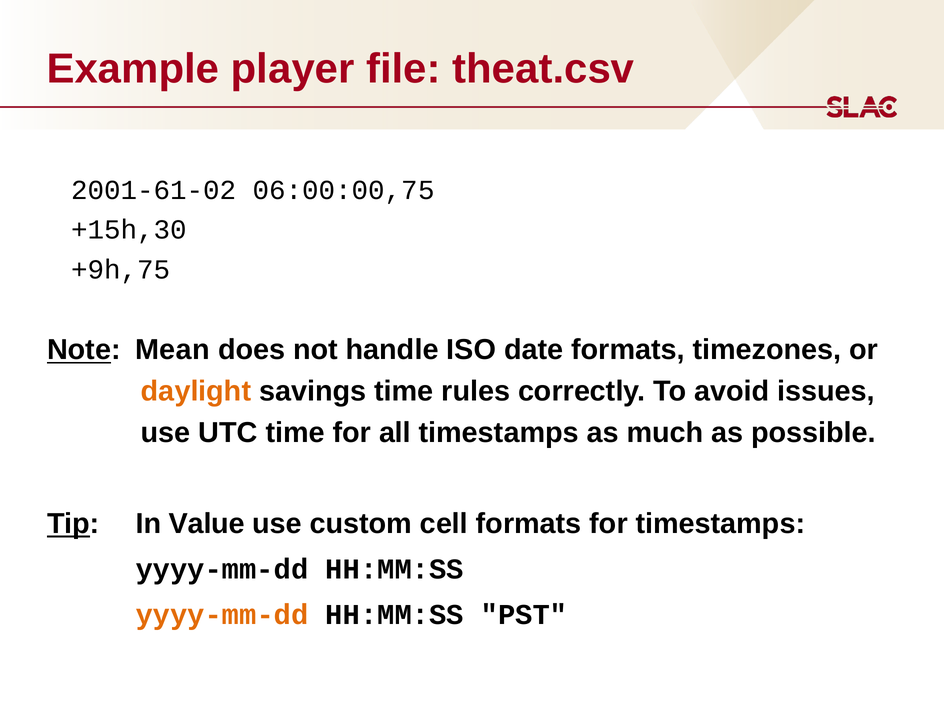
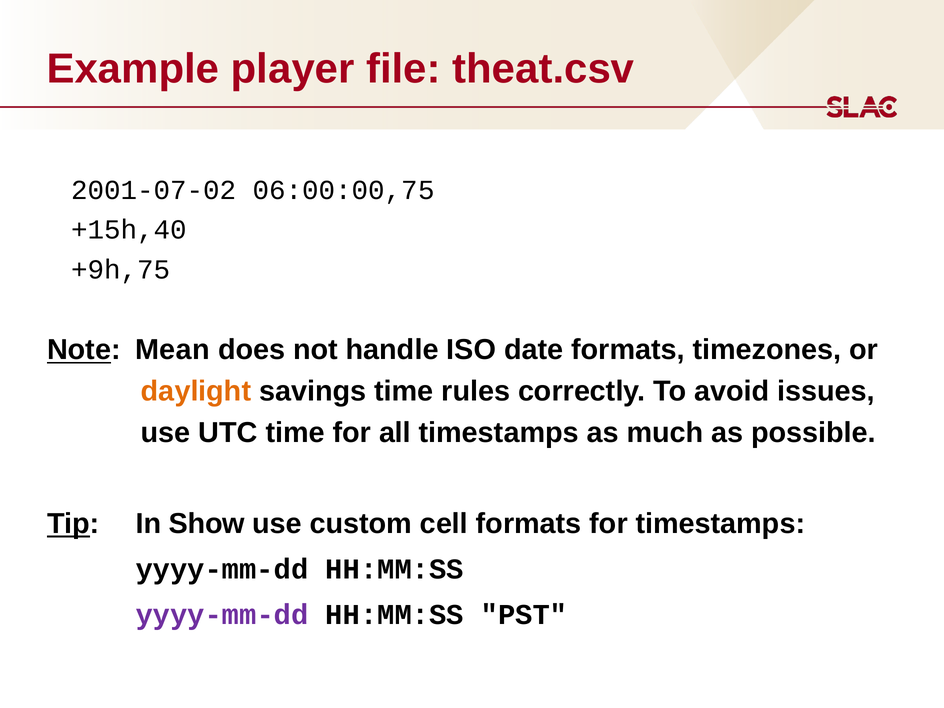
2001-61-02: 2001-61-02 -> 2001-07-02 (154, 190)
+15h,30: +15h,30 -> +15h,40 (129, 230)
Value: Value -> Show (207, 524)
yyyy-mm-dd colour: orange -> purple (222, 615)
